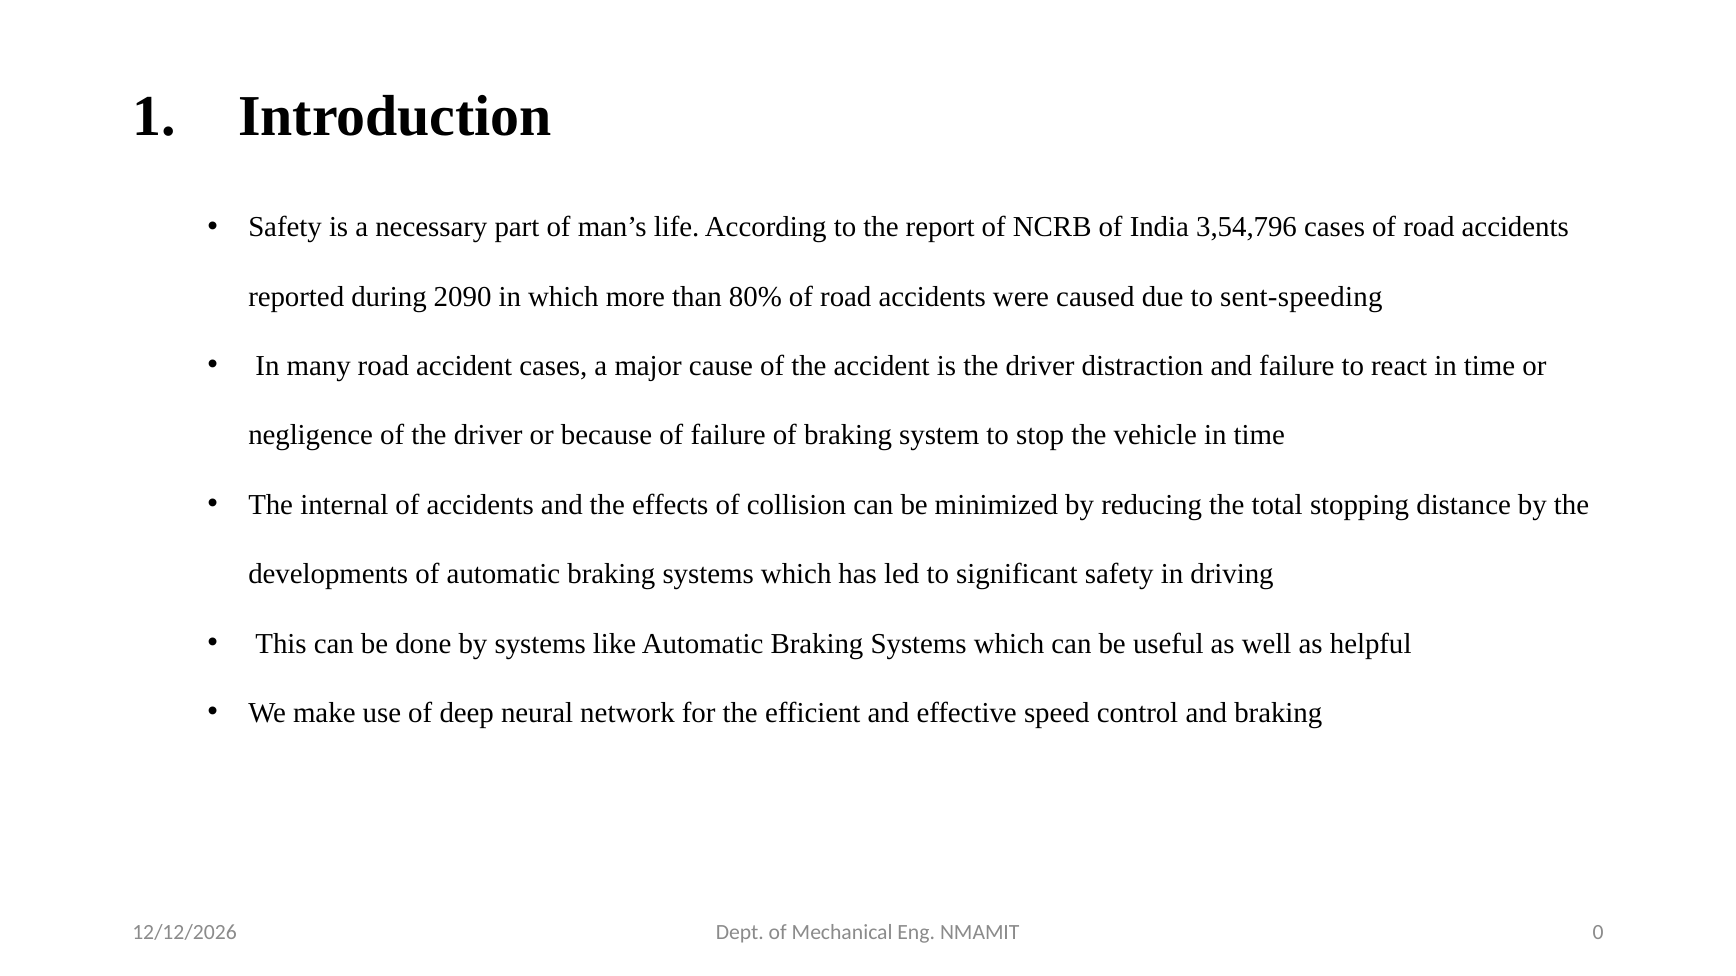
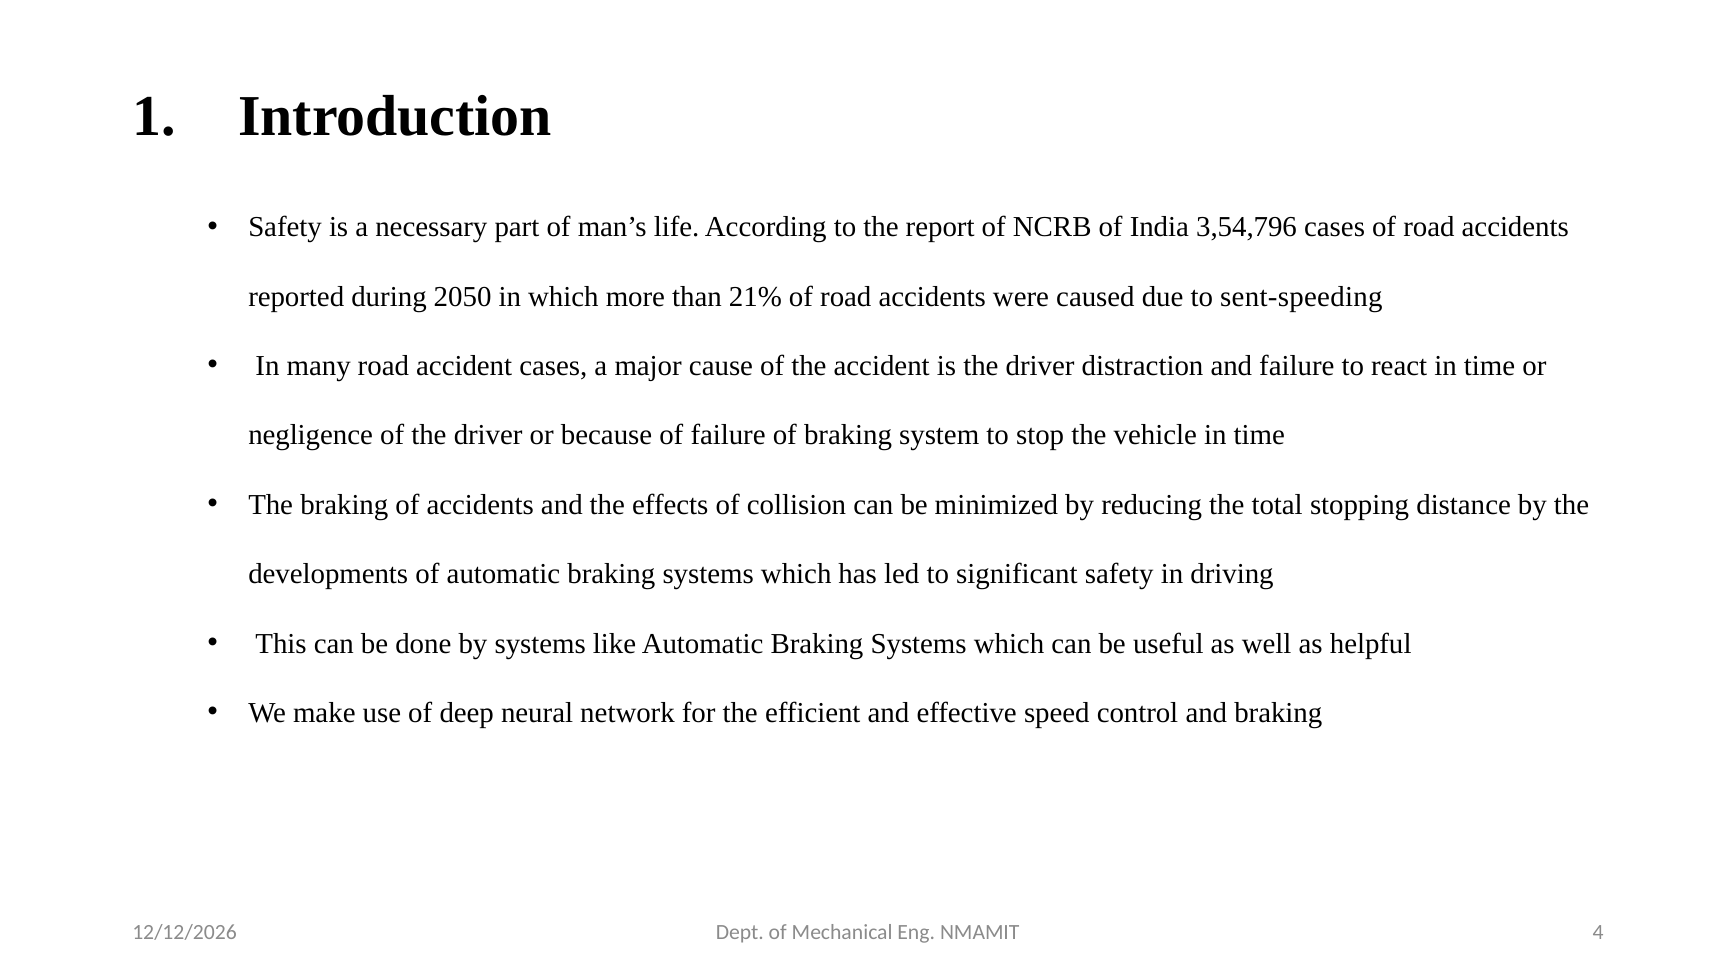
2090: 2090 -> 2050 (463, 297)
80%: 80% -> 21% (755, 297)
The internal: internal -> braking (344, 505)
0: 0 -> 4 (1598, 932)
